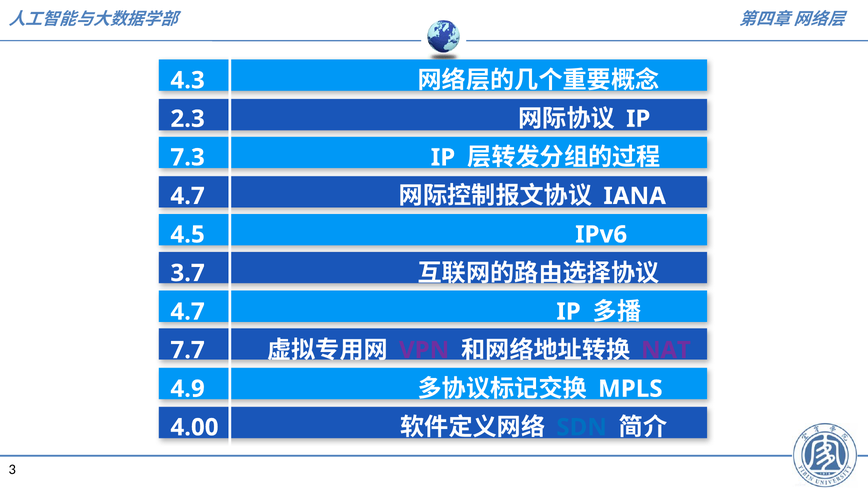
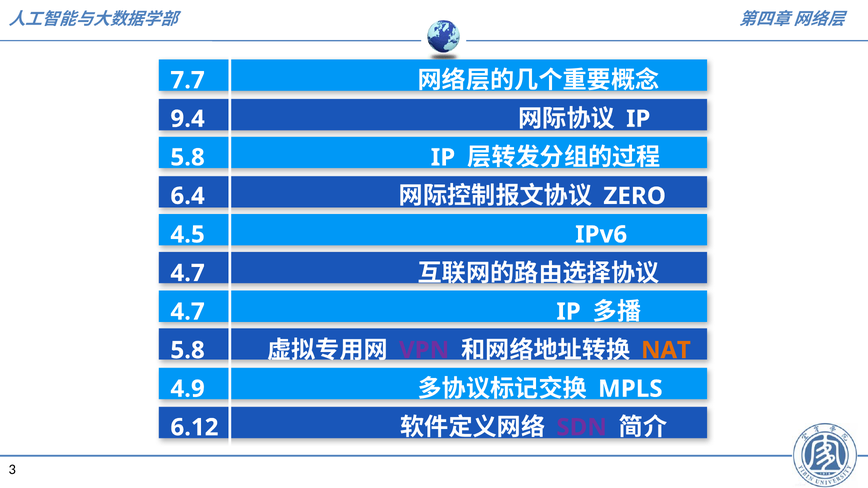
4.3: 4.3 -> 7.7 (188, 80)
2.3: 2.3 -> 9.4 (188, 119)
7.3: 7.3 -> 5.8 (188, 158)
4.7: 4.7 -> 6.4 (188, 196)
IANA: IANA -> ZERO (635, 196)
3.7: 3.7 -> 4.7 (188, 273)
7.7: 7.7 -> 5.8 (188, 350)
NAT colour: purple -> orange (666, 350)
4.00: 4.00 -> 6.12 (194, 428)
SDN colour: blue -> purple (582, 428)
